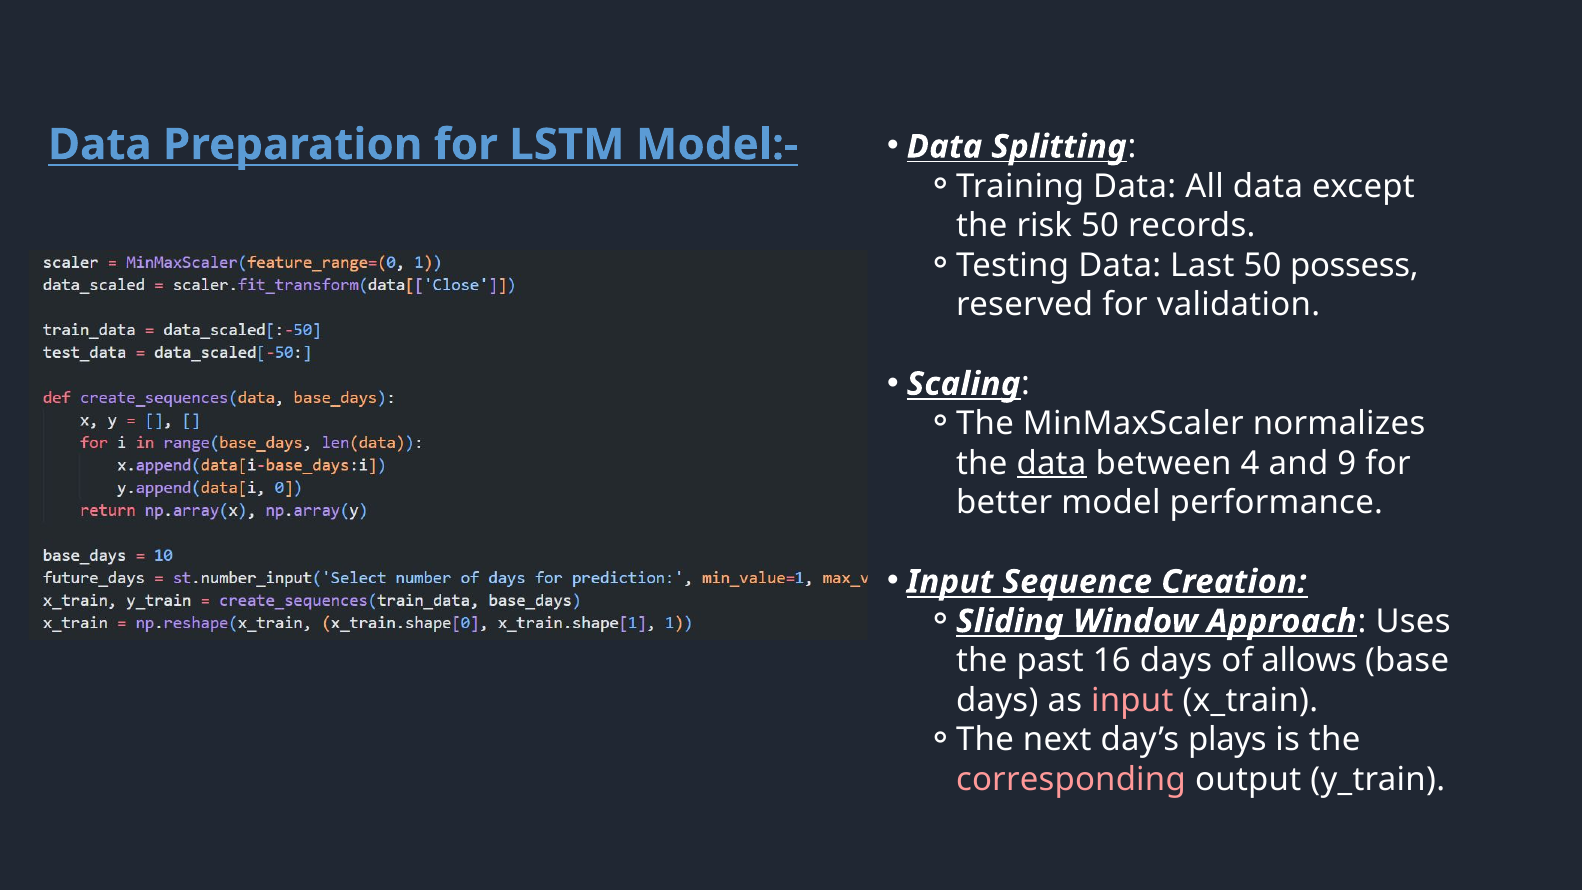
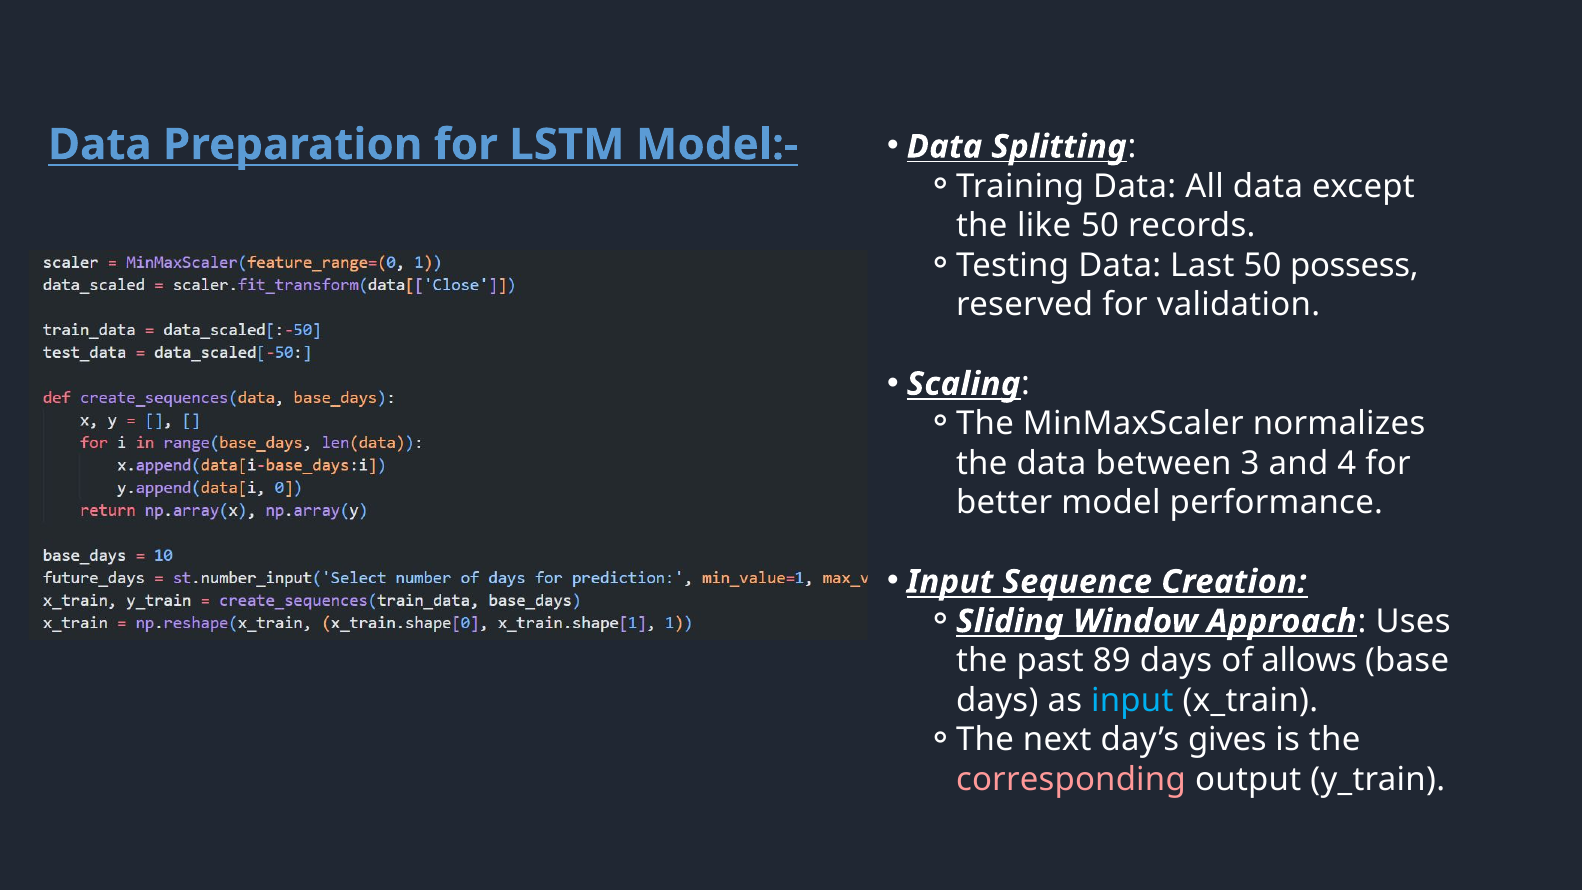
risk: risk -> like (1044, 226)
data underline: present -> none (1051, 463)
4: 4 -> 3 (1250, 463)
9: 9 -> 4 (1347, 463)
16: 16 -> 89 (1112, 661)
input colour: pink -> light blue (1132, 700)
plays: plays -> gives (1227, 740)
